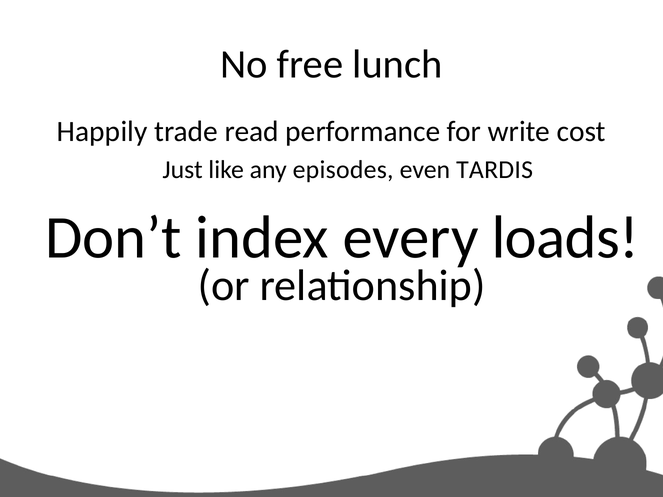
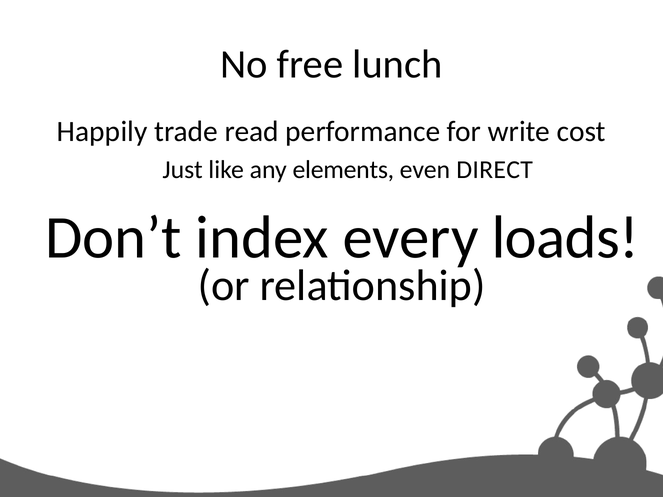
episodes: episodes -> elements (343, 170)
TARDIS: TARDIS -> DIRECT (495, 170)
